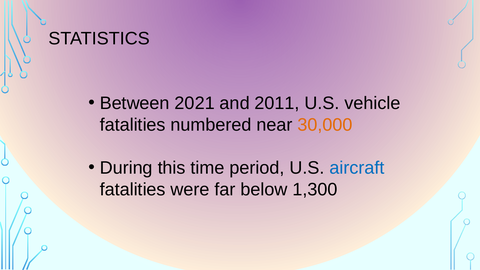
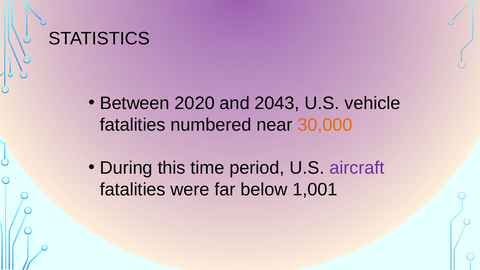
2021: 2021 -> 2020 (195, 103)
2011: 2011 -> 2043 (277, 103)
aircraft colour: blue -> purple (357, 168)
1,300: 1,300 -> 1,001 (315, 190)
